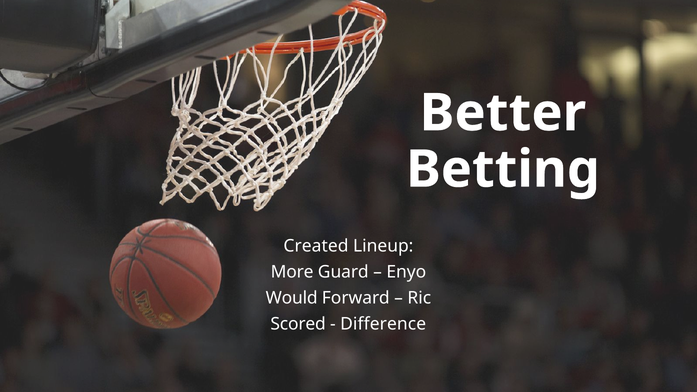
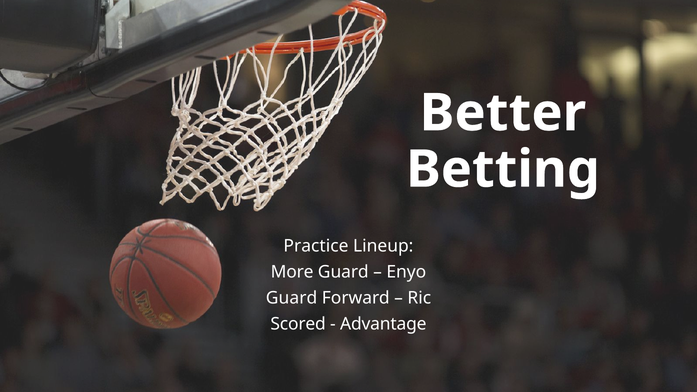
Created: Created -> Practice (316, 246)
Would: Would -> Guard (292, 298)
Difference: Difference -> Advantage (383, 324)
